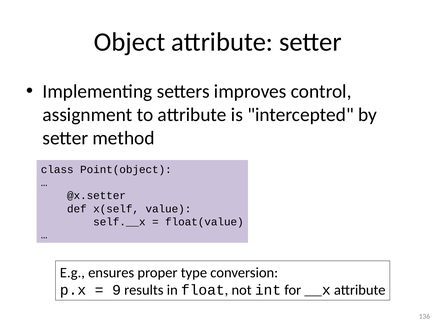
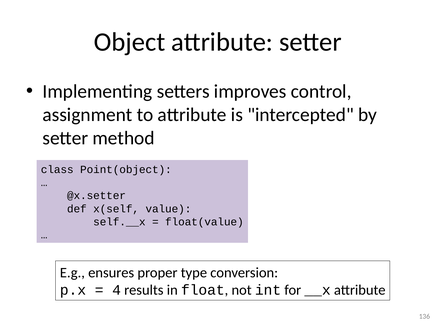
9: 9 -> 4 (117, 290)
